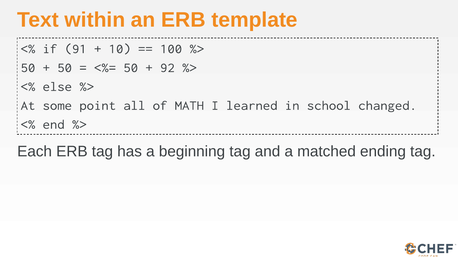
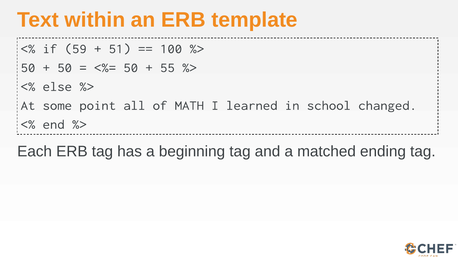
91: 91 -> 59 (76, 49)
10: 10 -> 51 (120, 49)
92: 92 -> 55 (167, 67)
